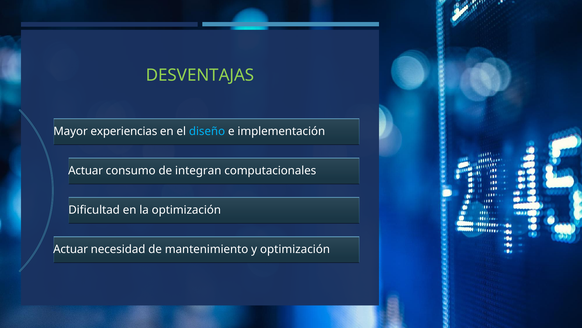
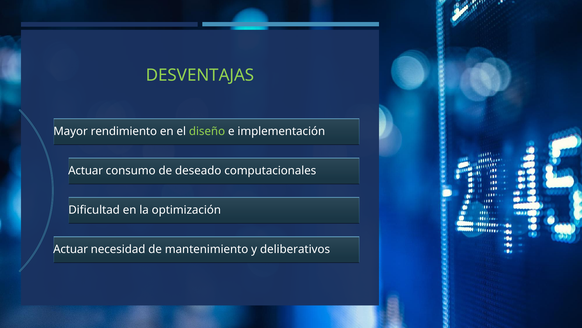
experiencias: experiencias -> rendimiento (124, 131)
diseño colour: light blue -> light green (207, 131)
integran: integran -> deseado (198, 170)
y optimización: optimización -> deliberativos (295, 249)
